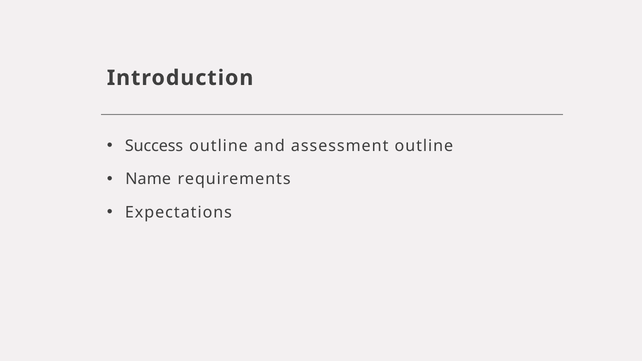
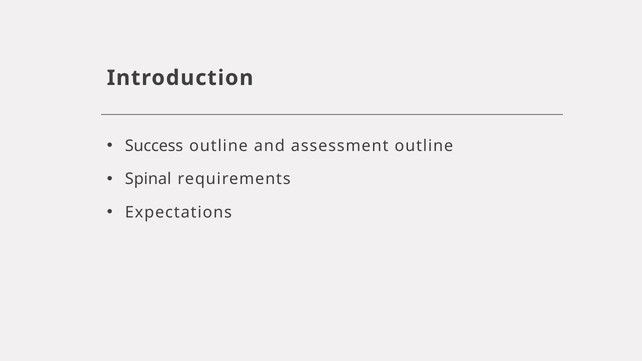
Name: Name -> Spinal (148, 179)
